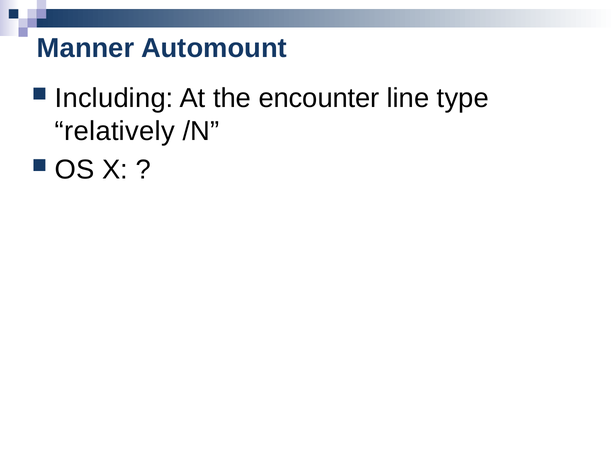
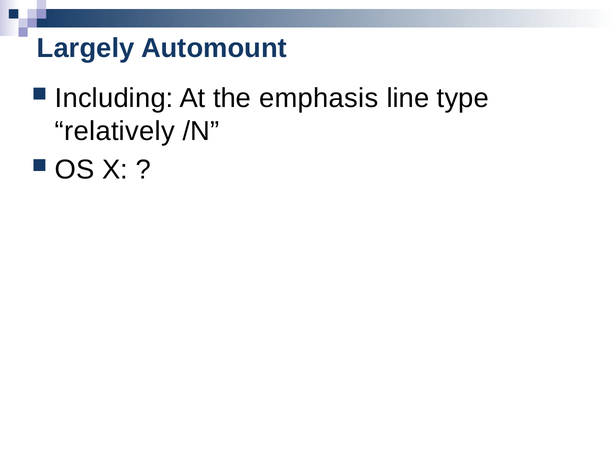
Manner: Manner -> Largely (86, 48)
encounter: encounter -> emphasis (319, 98)
